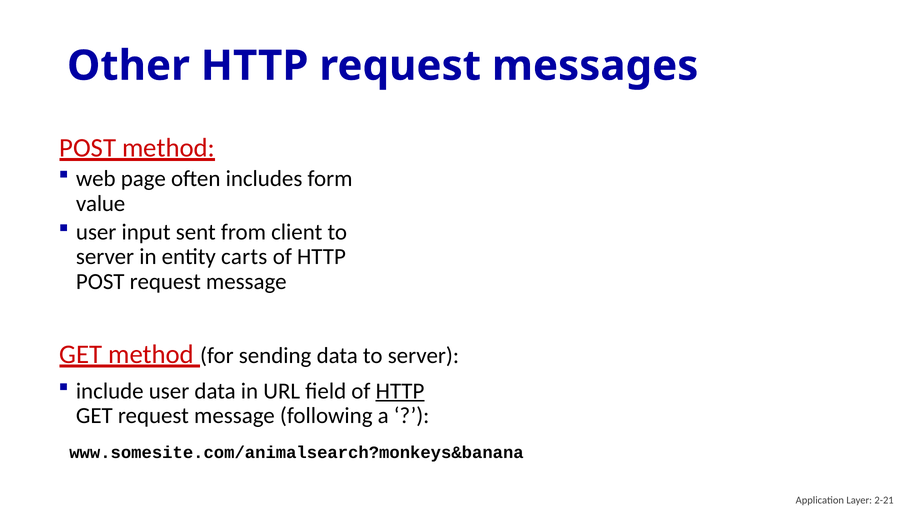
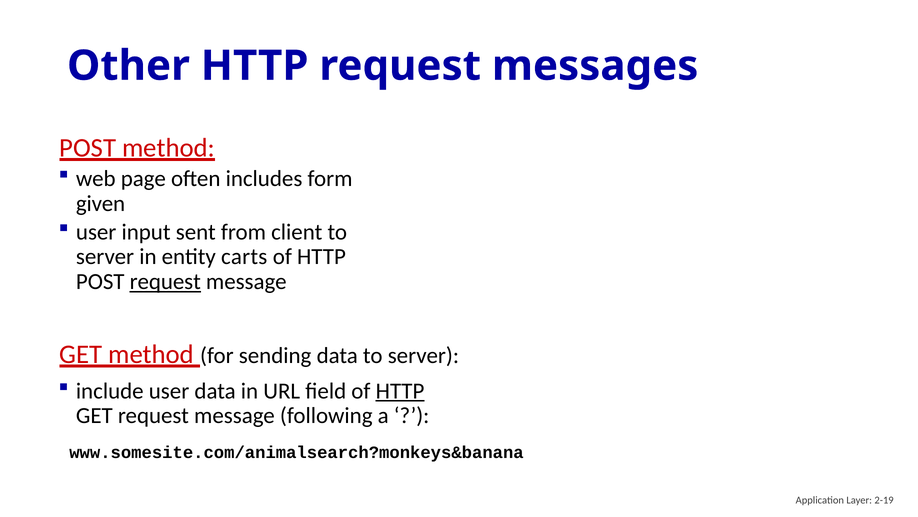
value: value -> given (101, 203)
request underline: none -> present (165, 281)
2-21: 2-21 -> 2-19 (884, 500)
